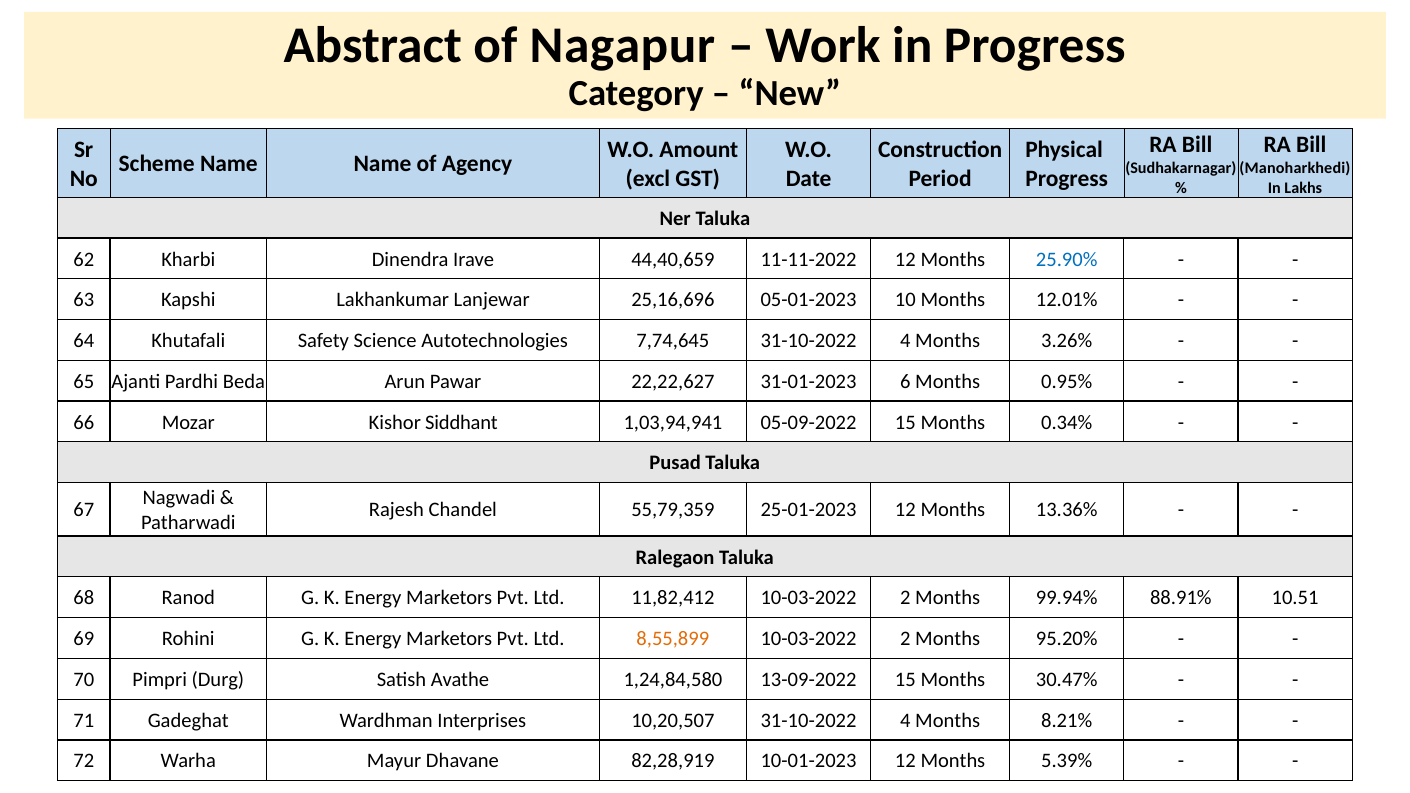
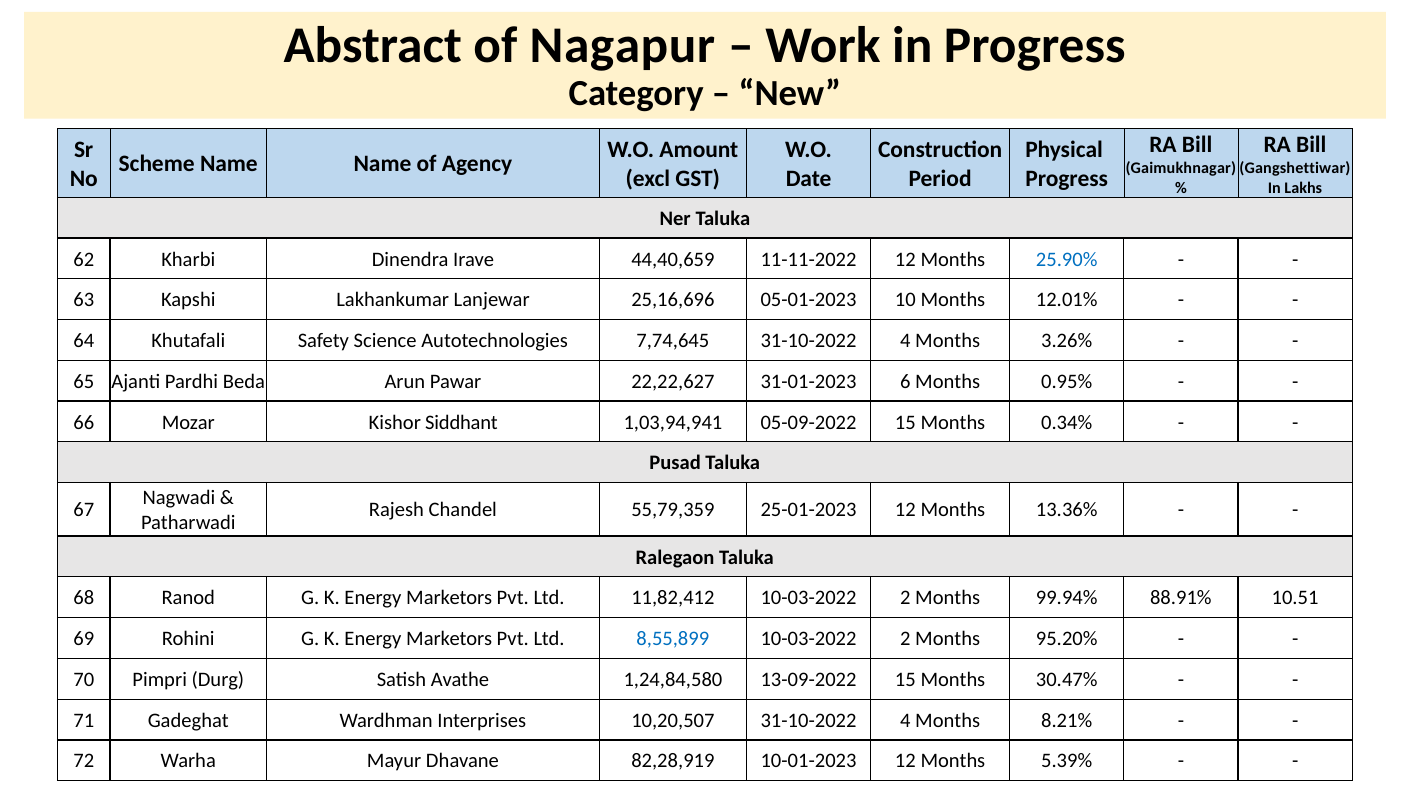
Sudhakarnagar: Sudhakarnagar -> Gaimukhnagar (1181, 169)
Manoharkhedi: Manoharkhedi -> Gangshettiwar (1295, 169)
8,55,899 colour: orange -> blue (673, 639)
